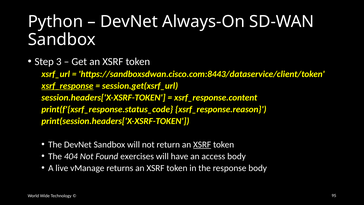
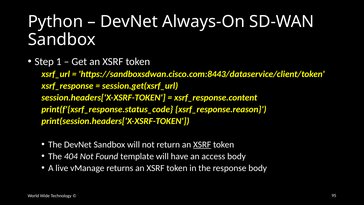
3: 3 -> 1 (59, 62)
xsrf_response underline: present -> none (67, 86)
exercises: exercises -> template (137, 156)
